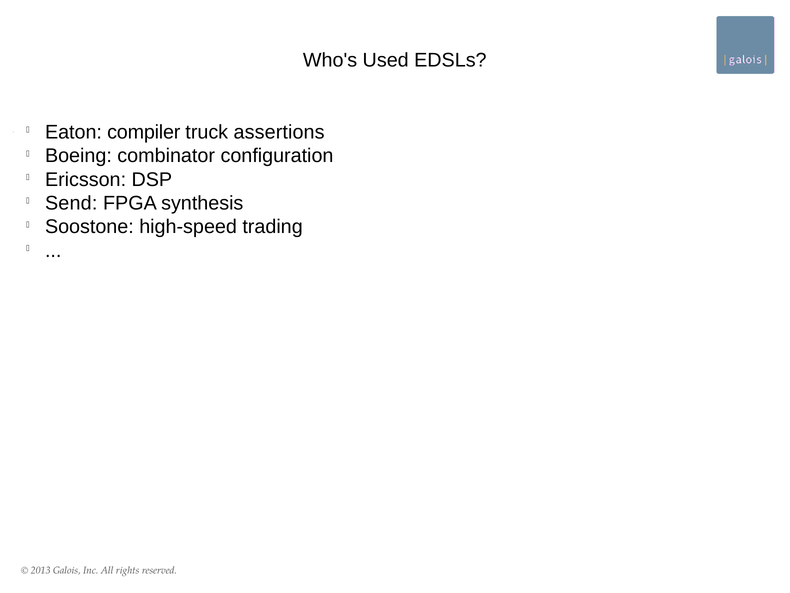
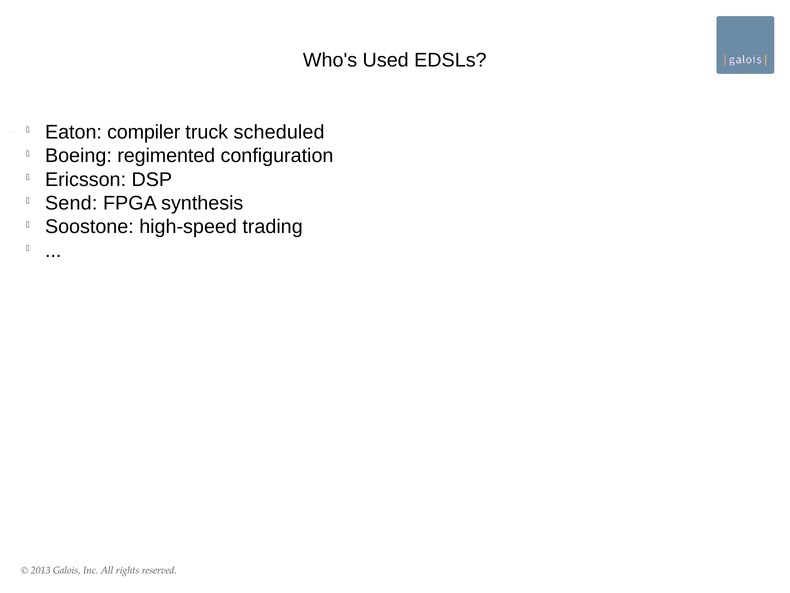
assertions: assertions -> scheduled (279, 132)
combinator: combinator -> regimented (166, 156)
